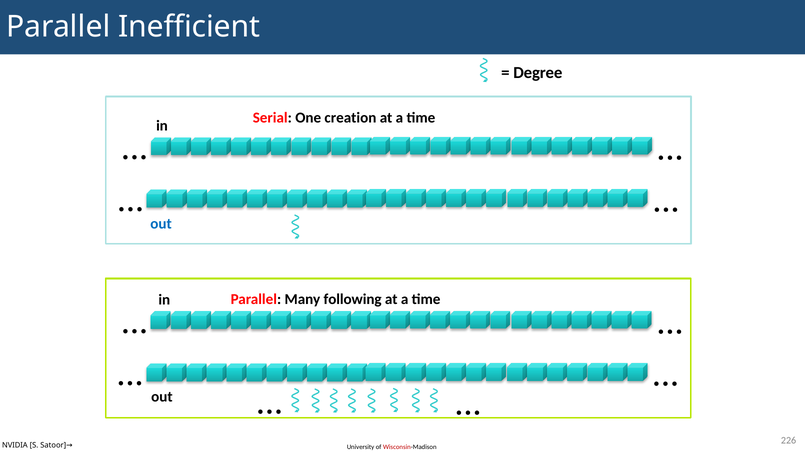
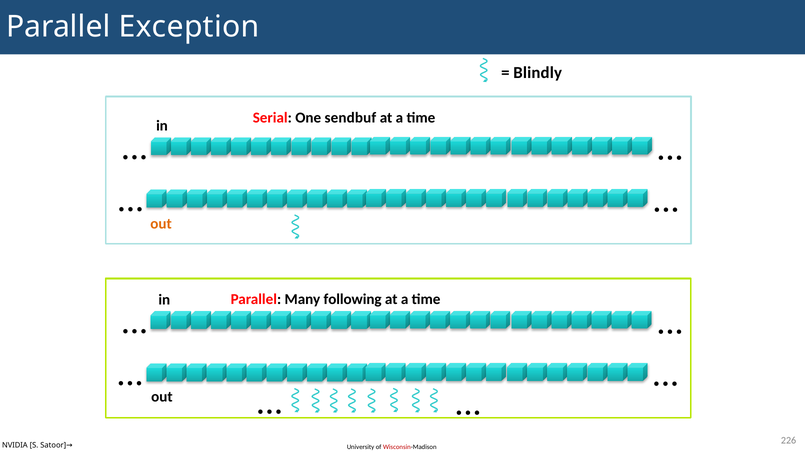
Inefficient: Inefficient -> Exception (189, 27)
Degree: Degree -> Blindly (538, 73)
creation: creation -> sendbuf (350, 118)
out colour: blue -> orange (161, 224)
